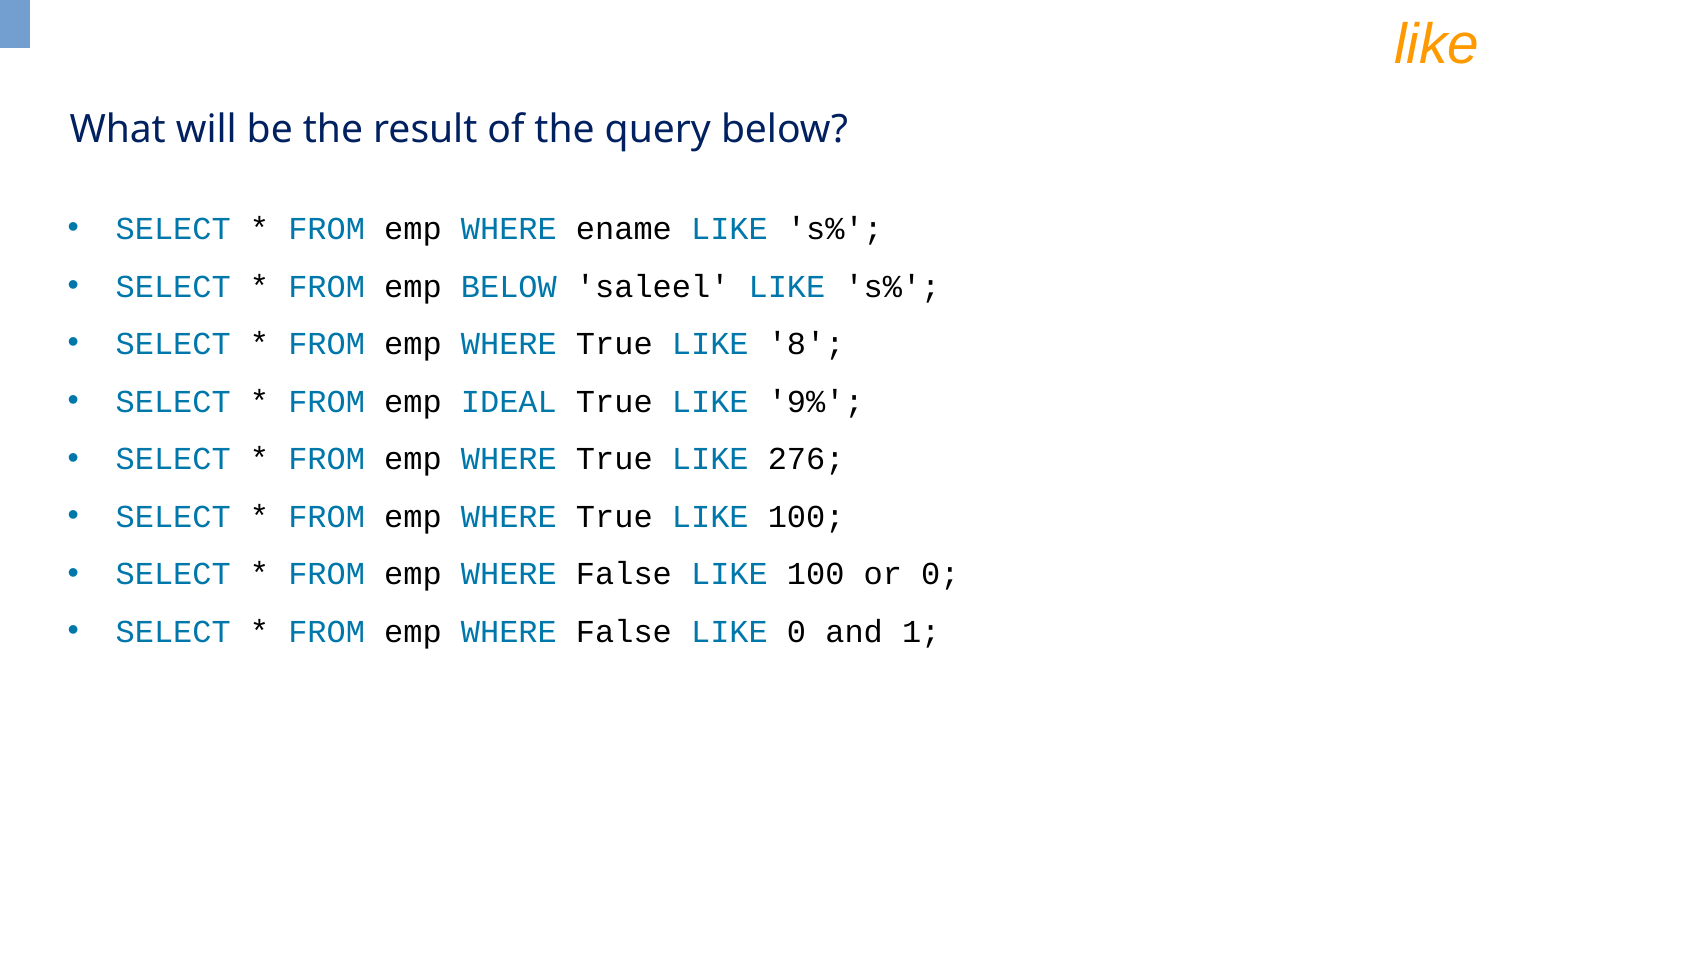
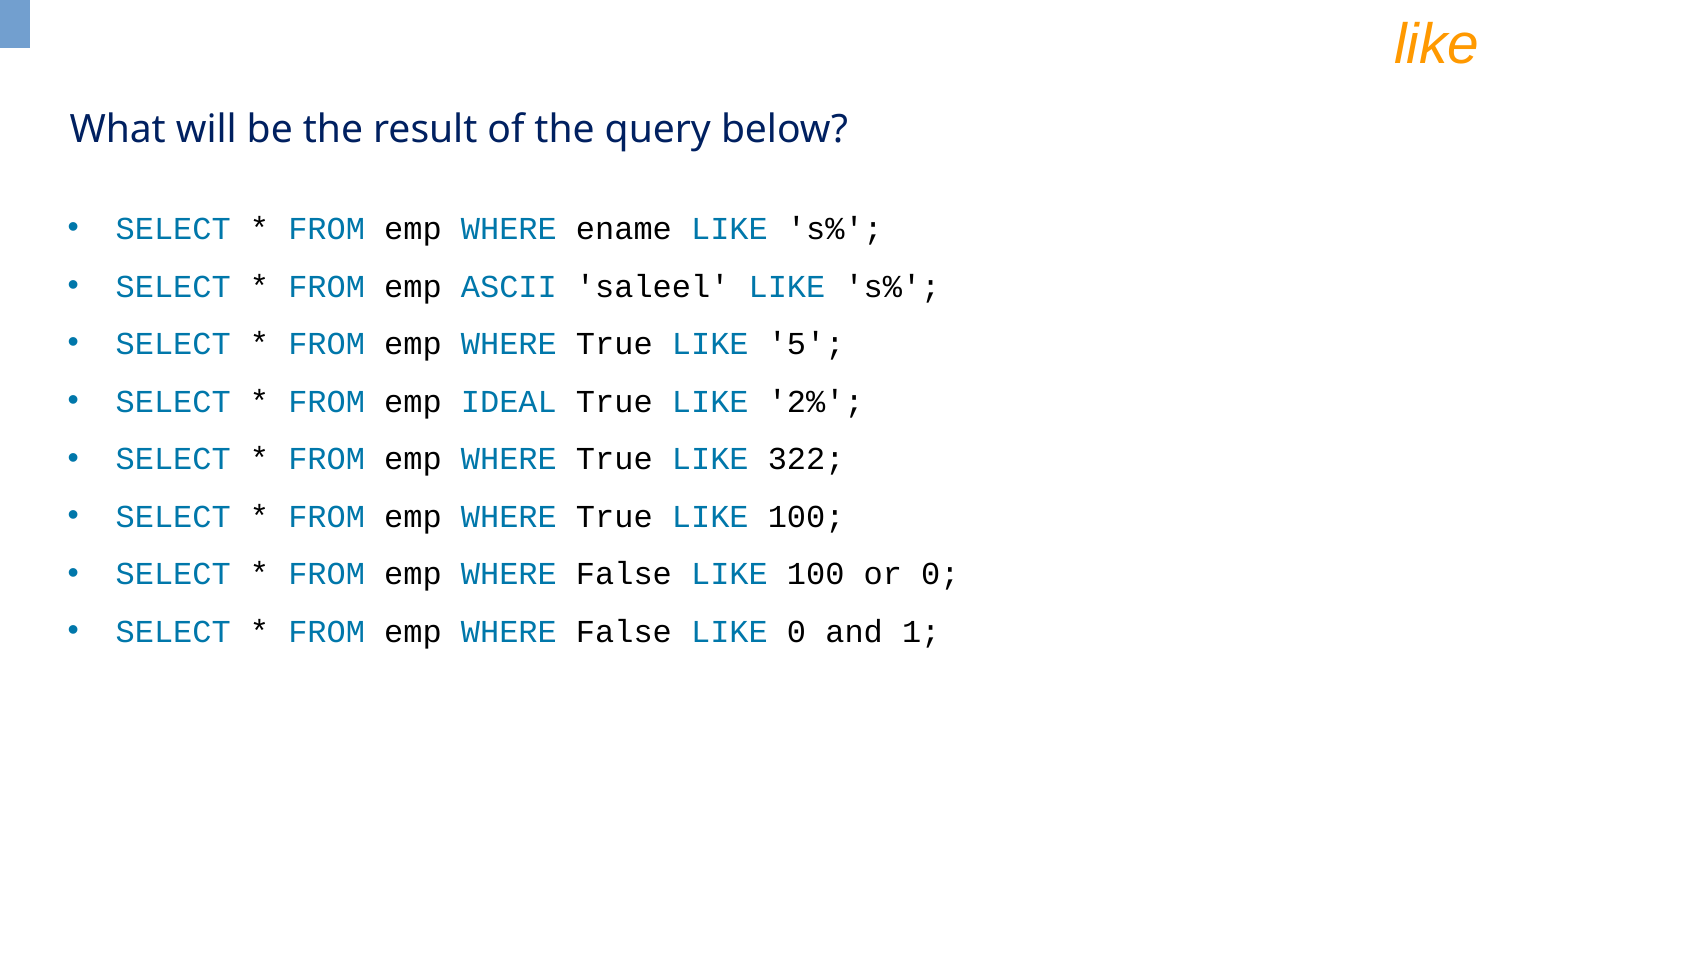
emp BELOW: BELOW -> ASCII (509, 287)
8: 8 -> 5 (806, 344)
9%: 9% -> 2% (816, 402)
276: 276 -> 322 (806, 459)
